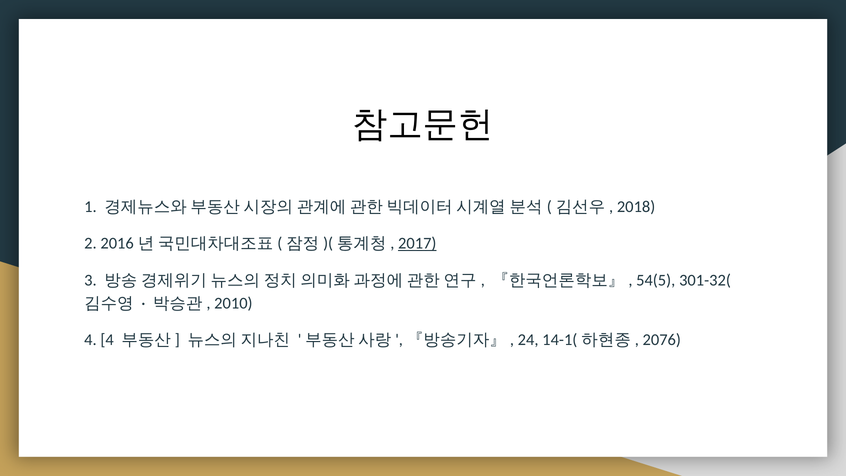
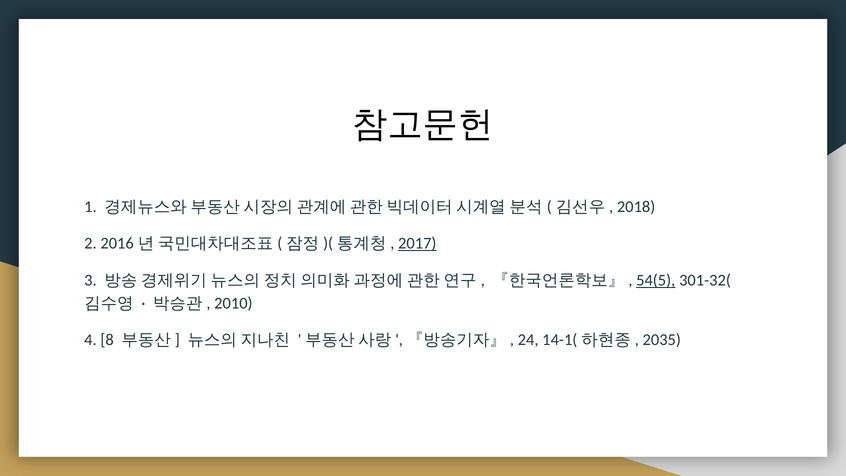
54(5 underline: none -> present (656, 280)
4 4: 4 -> 8 (107, 340)
2076: 2076 -> 2035 (662, 340)
